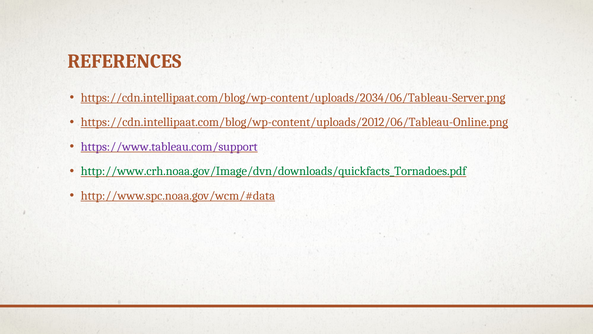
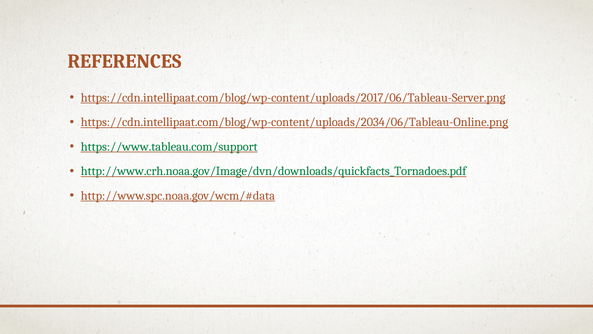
https://cdn.intellipaat.com/blog/wp-content/uploads/2034/06/Tableau-Server.png: https://cdn.intellipaat.com/blog/wp-content/uploads/2034/06/Tableau-Server.png -> https://cdn.intellipaat.com/blog/wp-content/uploads/2017/06/Tableau-Server.png (293, 98)
https://cdn.intellipaat.com/blog/wp-content/uploads/2012/06/Tableau-Online.png: https://cdn.intellipaat.com/blog/wp-content/uploads/2012/06/Tableau-Online.png -> https://cdn.intellipaat.com/blog/wp-content/uploads/2034/06/Tableau-Online.png (294, 122)
https://www.tableau.com/support colour: purple -> green (169, 147)
